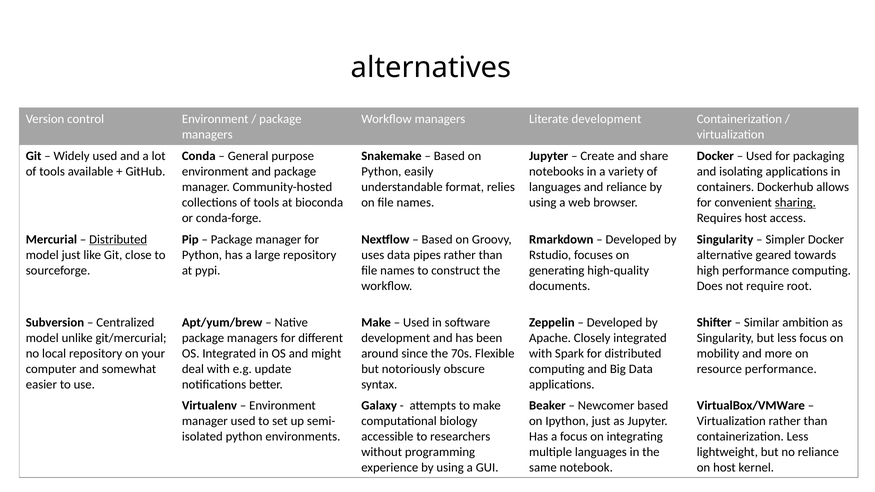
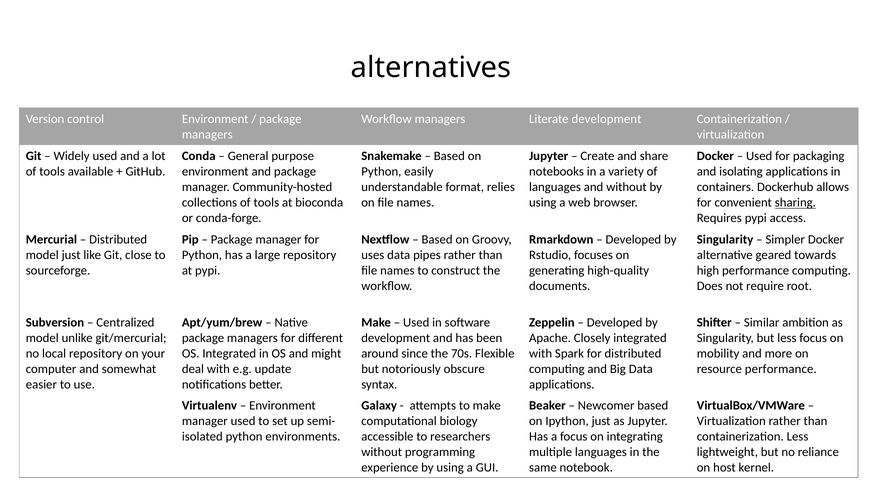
and reliance: reliance -> without (626, 187)
Requires host: host -> pypi (756, 218)
Distributed underline: present -> none (118, 239)
